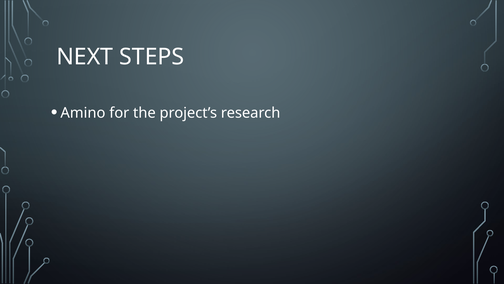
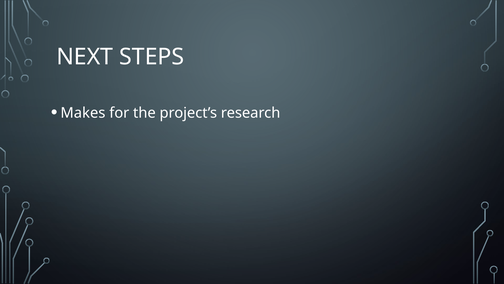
Amino: Amino -> Makes (83, 113)
